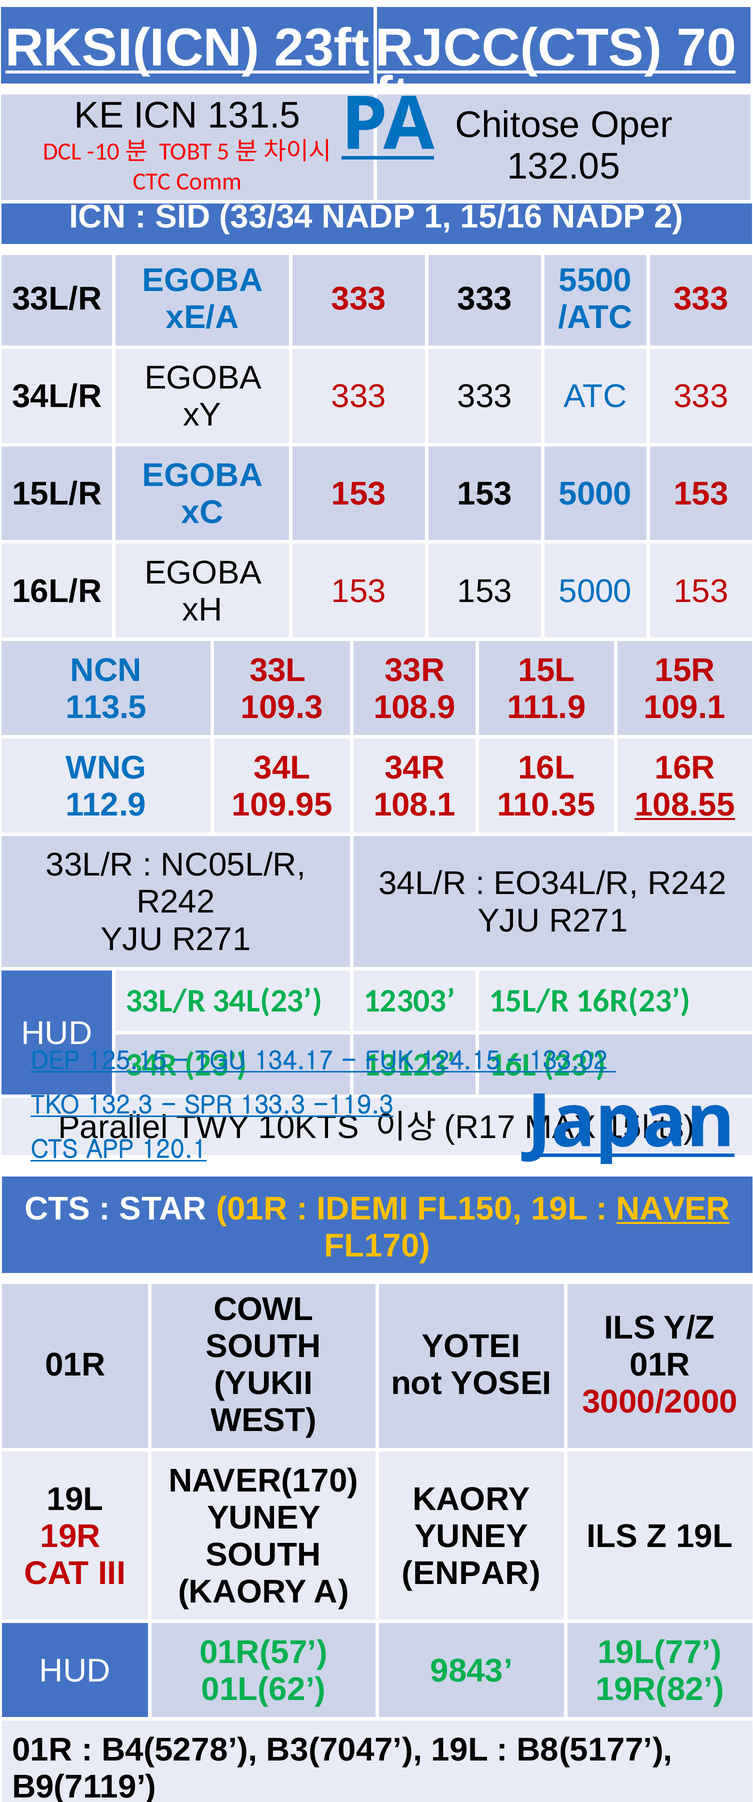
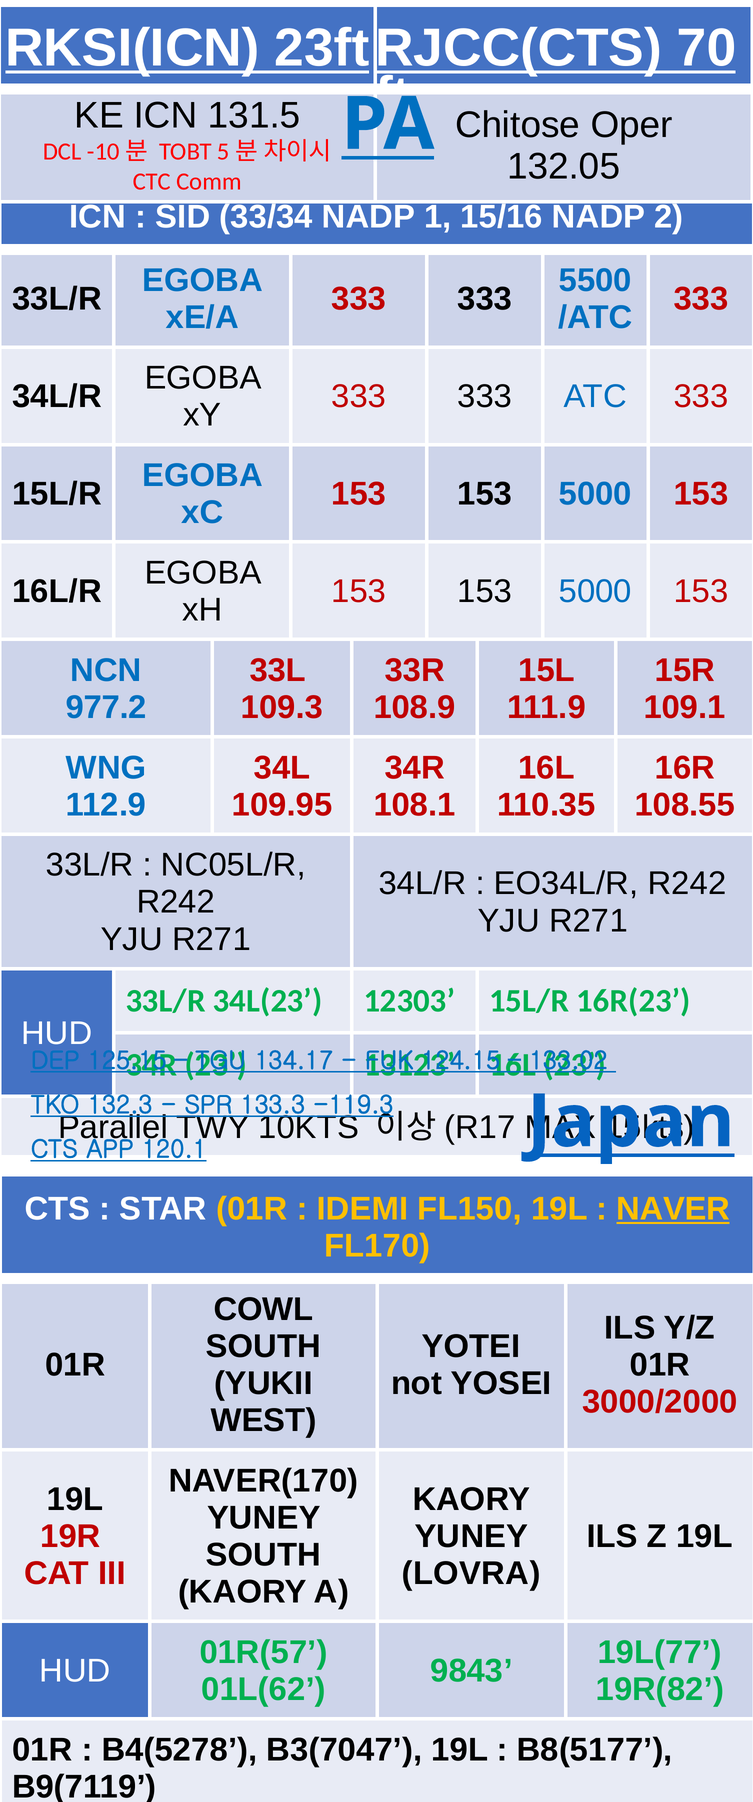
113.5: 113.5 -> 977.2 (106, 707)
108.55 underline: present -> none (685, 805)
ENPAR: ENPAR -> LOVRA (471, 1573)
